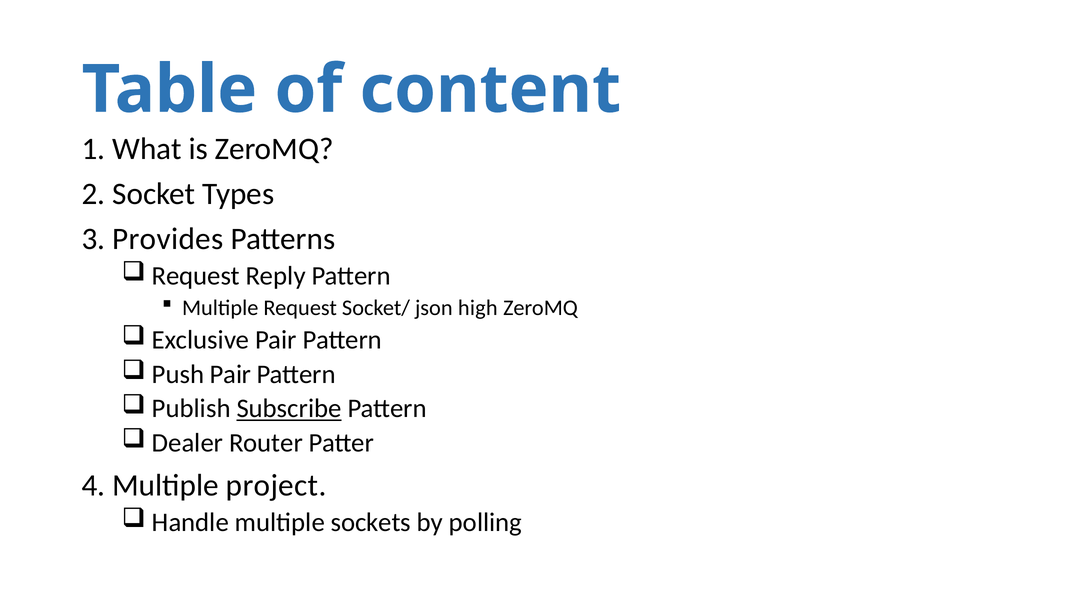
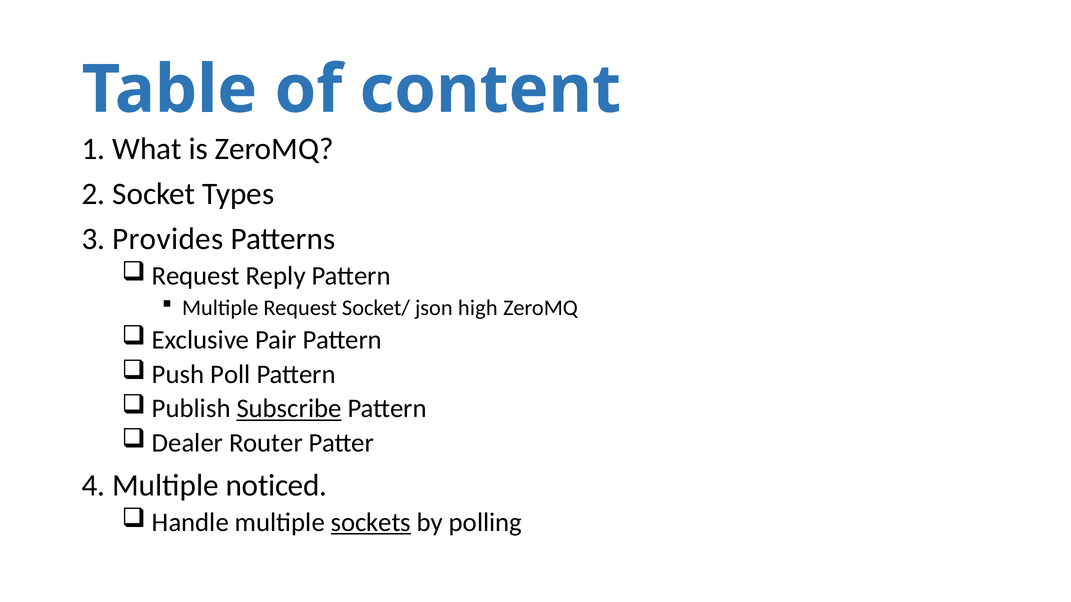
Push Pair: Pair -> Poll (230, 374)
project: project -> noticed (276, 486)
sockets underline: none -> present (371, 523)
